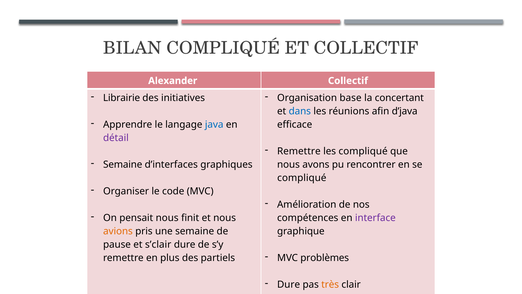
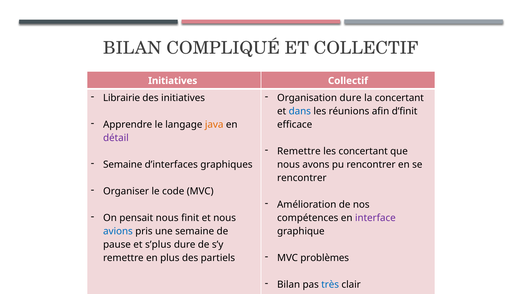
Alexander: Alexander -> Initiatives (173, 81)
Organisation base: base -> dure (351, 98)
d’java: d’java -> d’finit (405, 111)
java colour: blue -> orange (214, 125)
les compliqué: compliqué -> concertant (363, 151)
compliqué: compliqué -> rencontrer (302, 178)
avions colour: orange -> blue (118, 231)
s’clair: s’clair -> s’plus (158, 244)
Dure: Dure -> Bilan (289, 284)
très colour: orange -> blue (330, 284)
